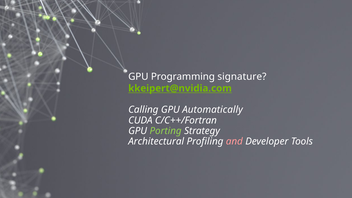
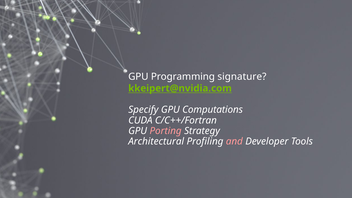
Calling: Calling -> Specify (143, 110)
Automatically: Automatically -> Computations (213, 110)
Porting colour: light green -> pink (166, 131)
